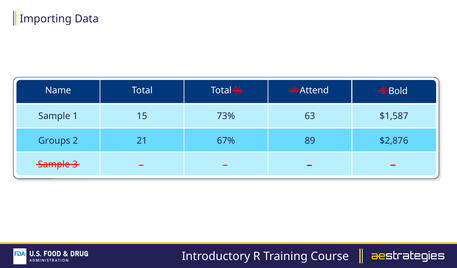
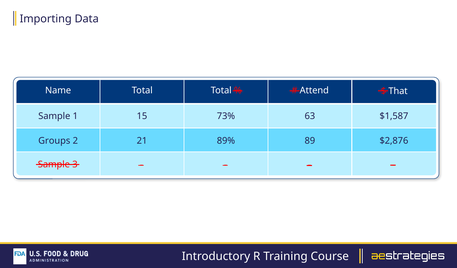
Bold: Bold -> That (398, 91)
67%: 67% -> 89% (226, 141)
